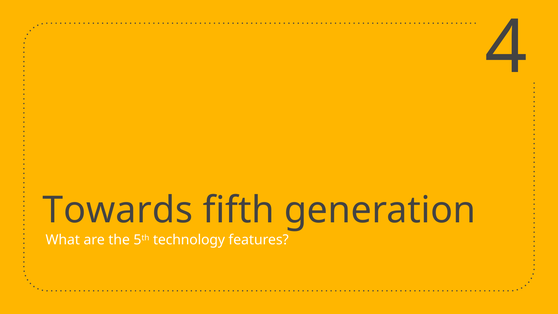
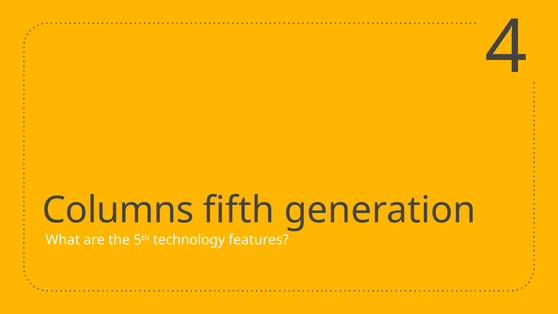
Towards: Towards -> Columns (118, 210)
